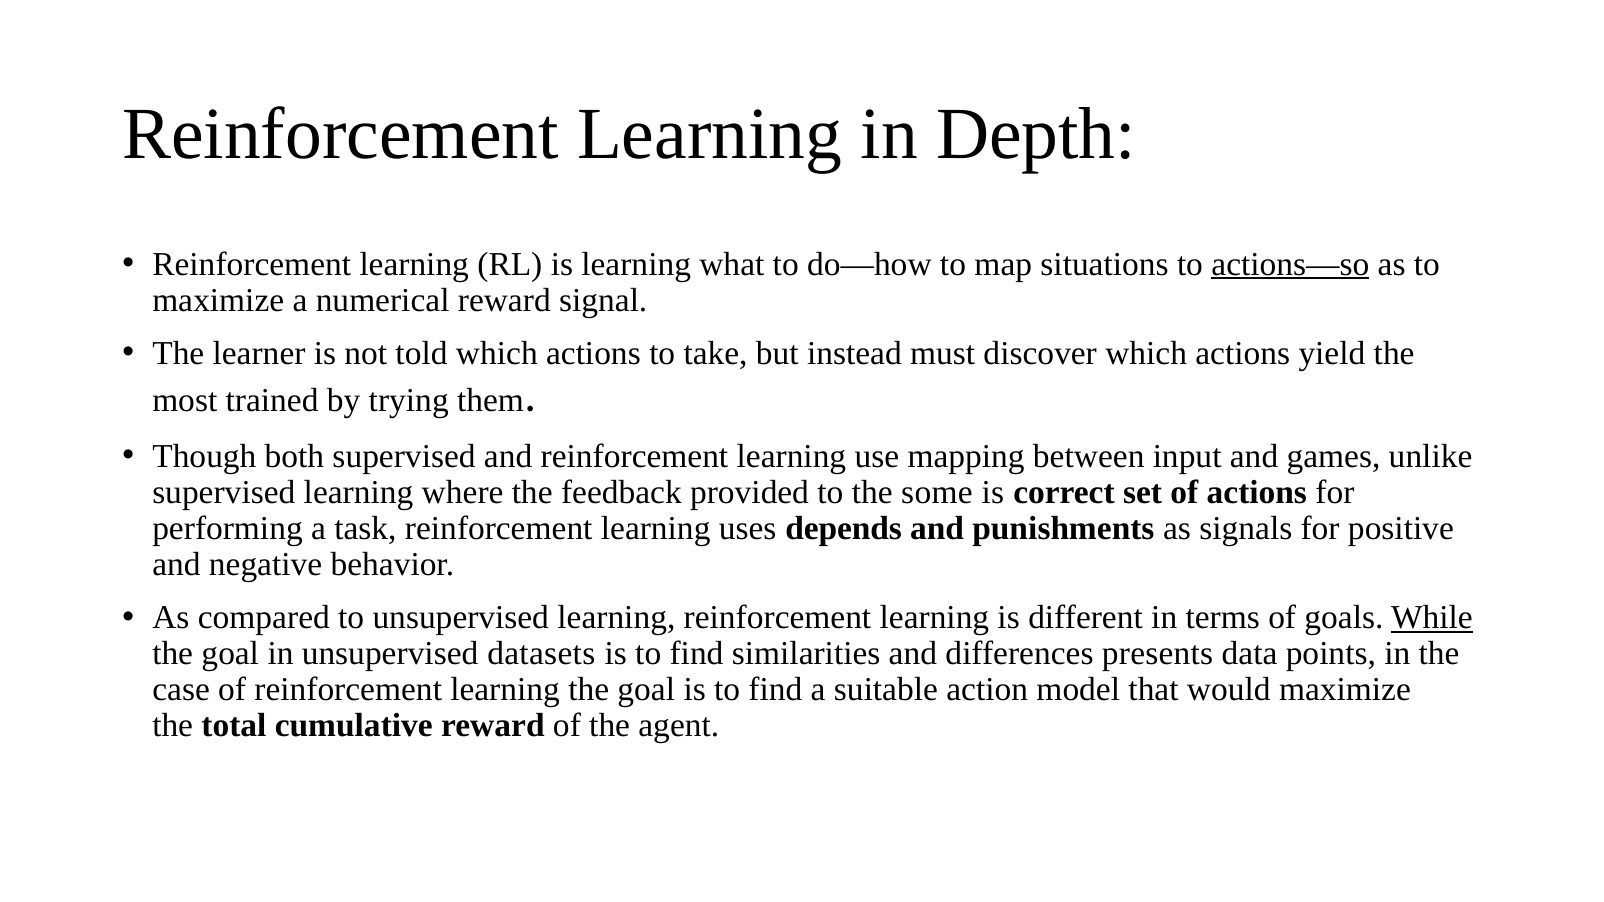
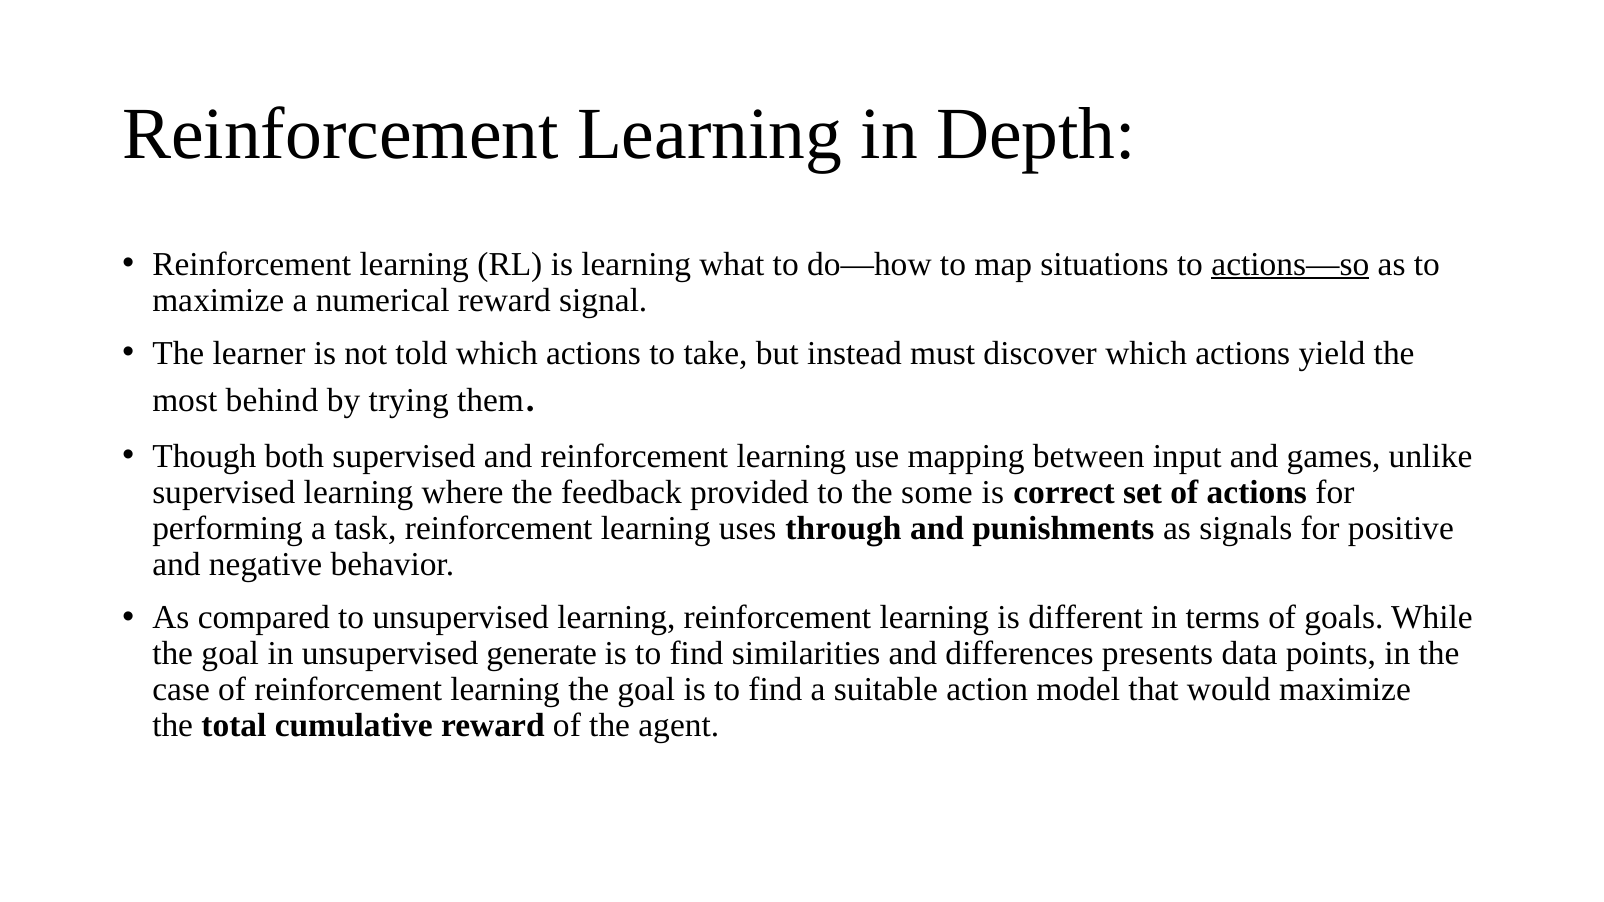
trained: trained -> behind (272, 401)
depends: depends -> through (843, 529)
While underline: present -> none (1432, 618)
datasets: datasets -> generate (542, 654)
